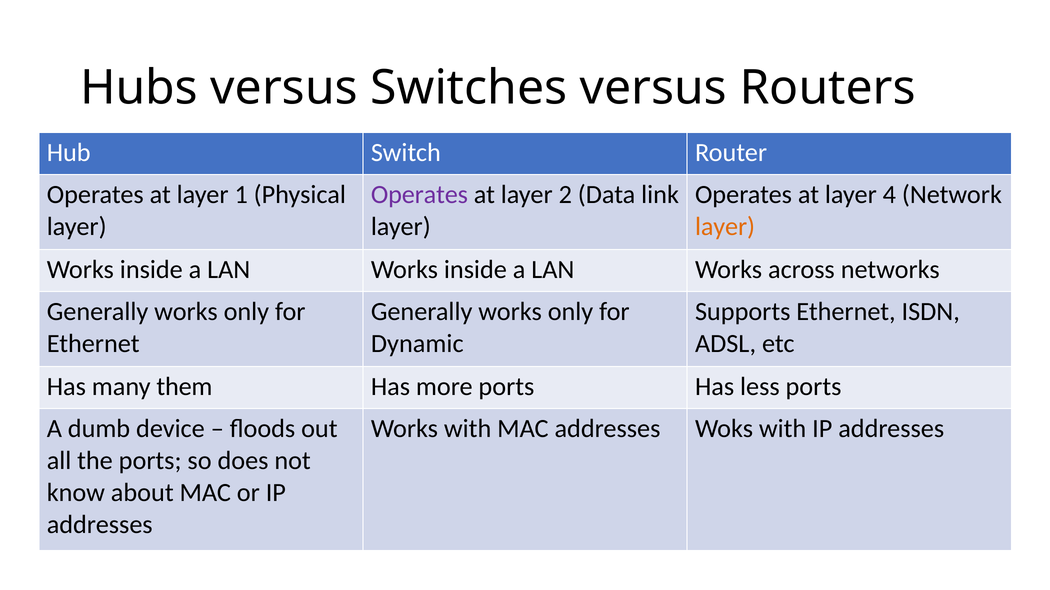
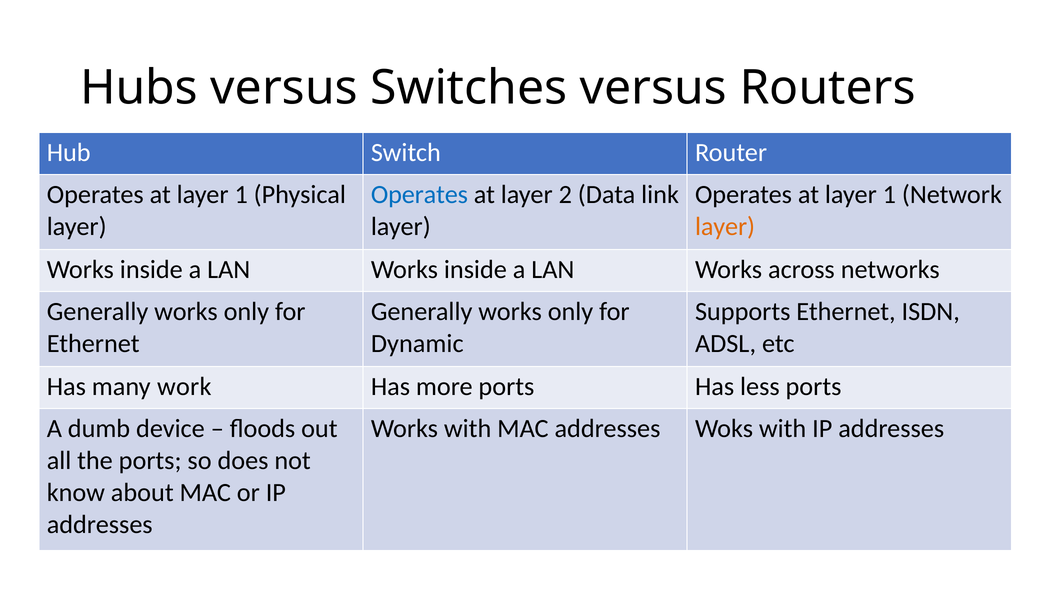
Operates colour: purple -> blue (419, 195)
4: 4 -> 1 (889, 195)
them: them -> work (184, 387)
